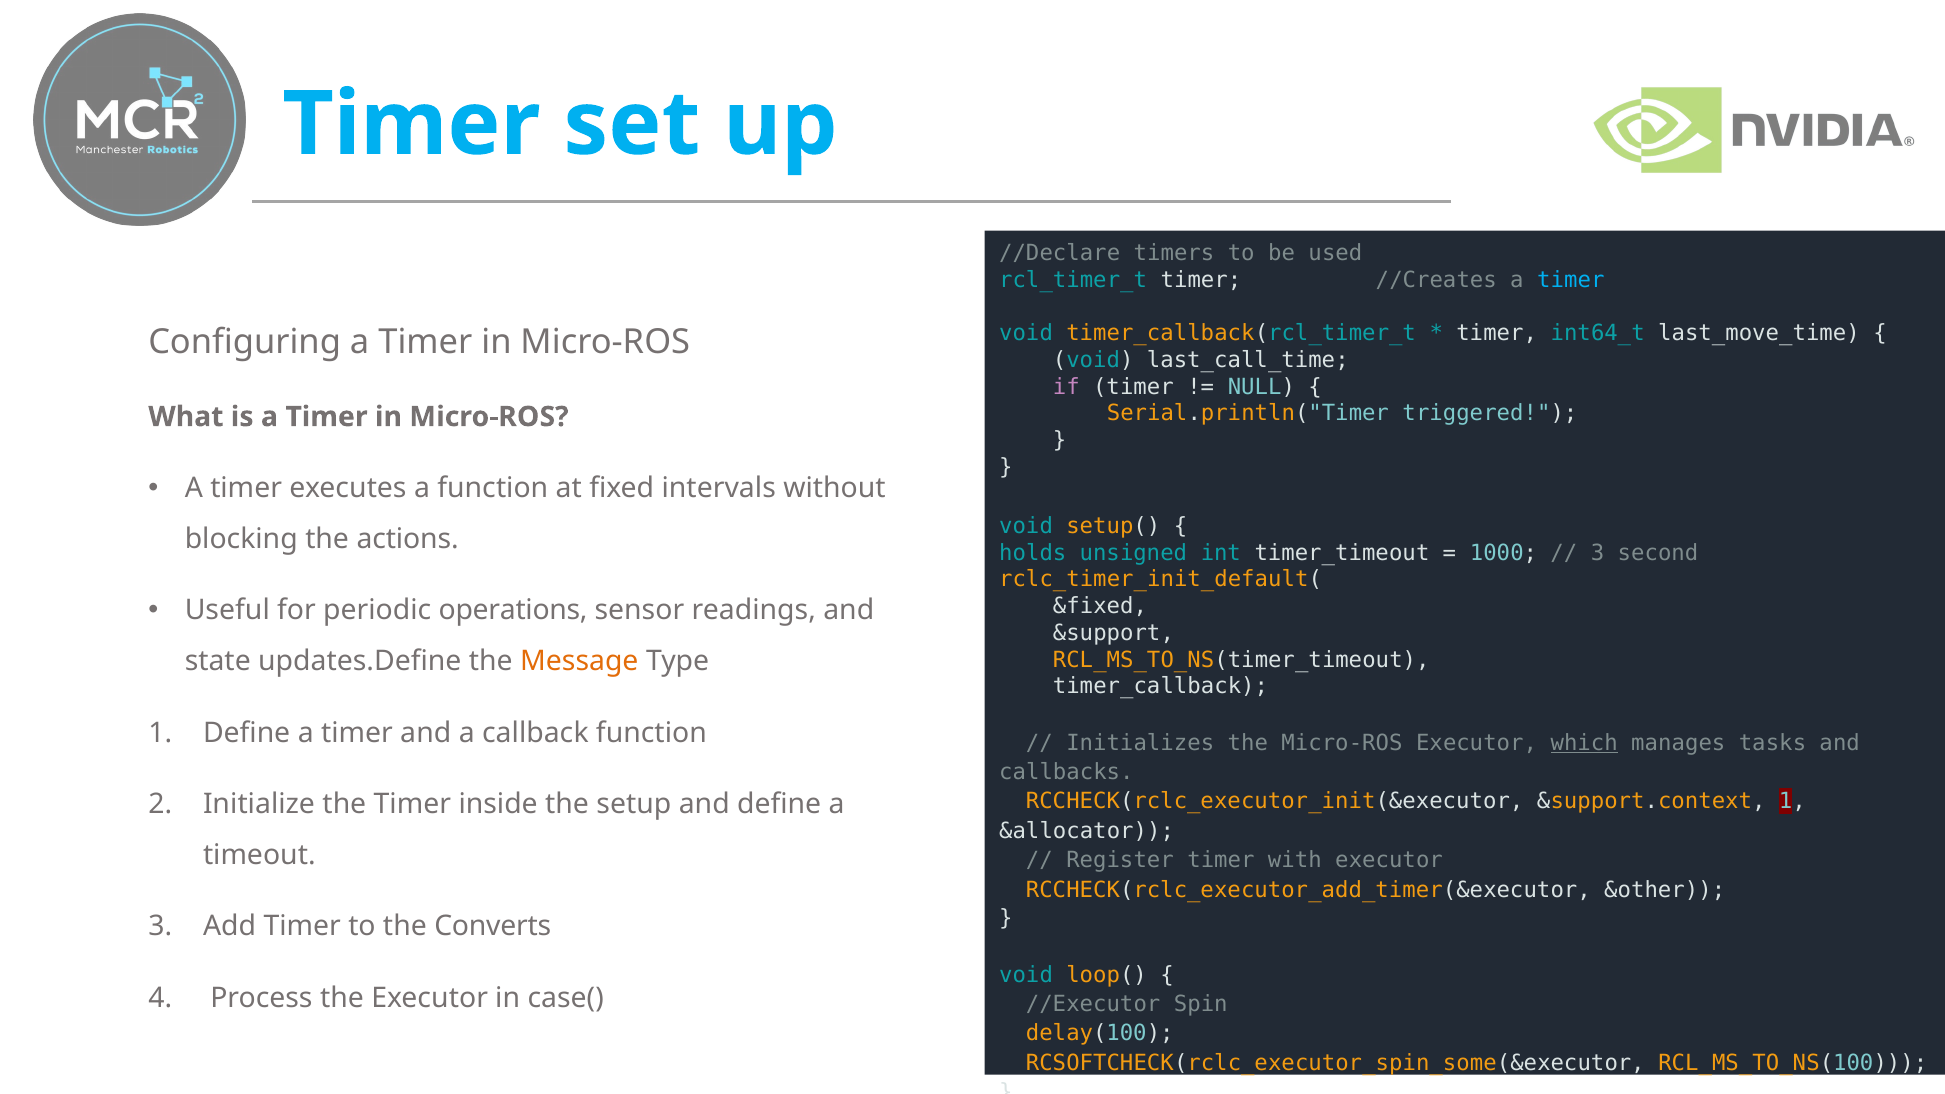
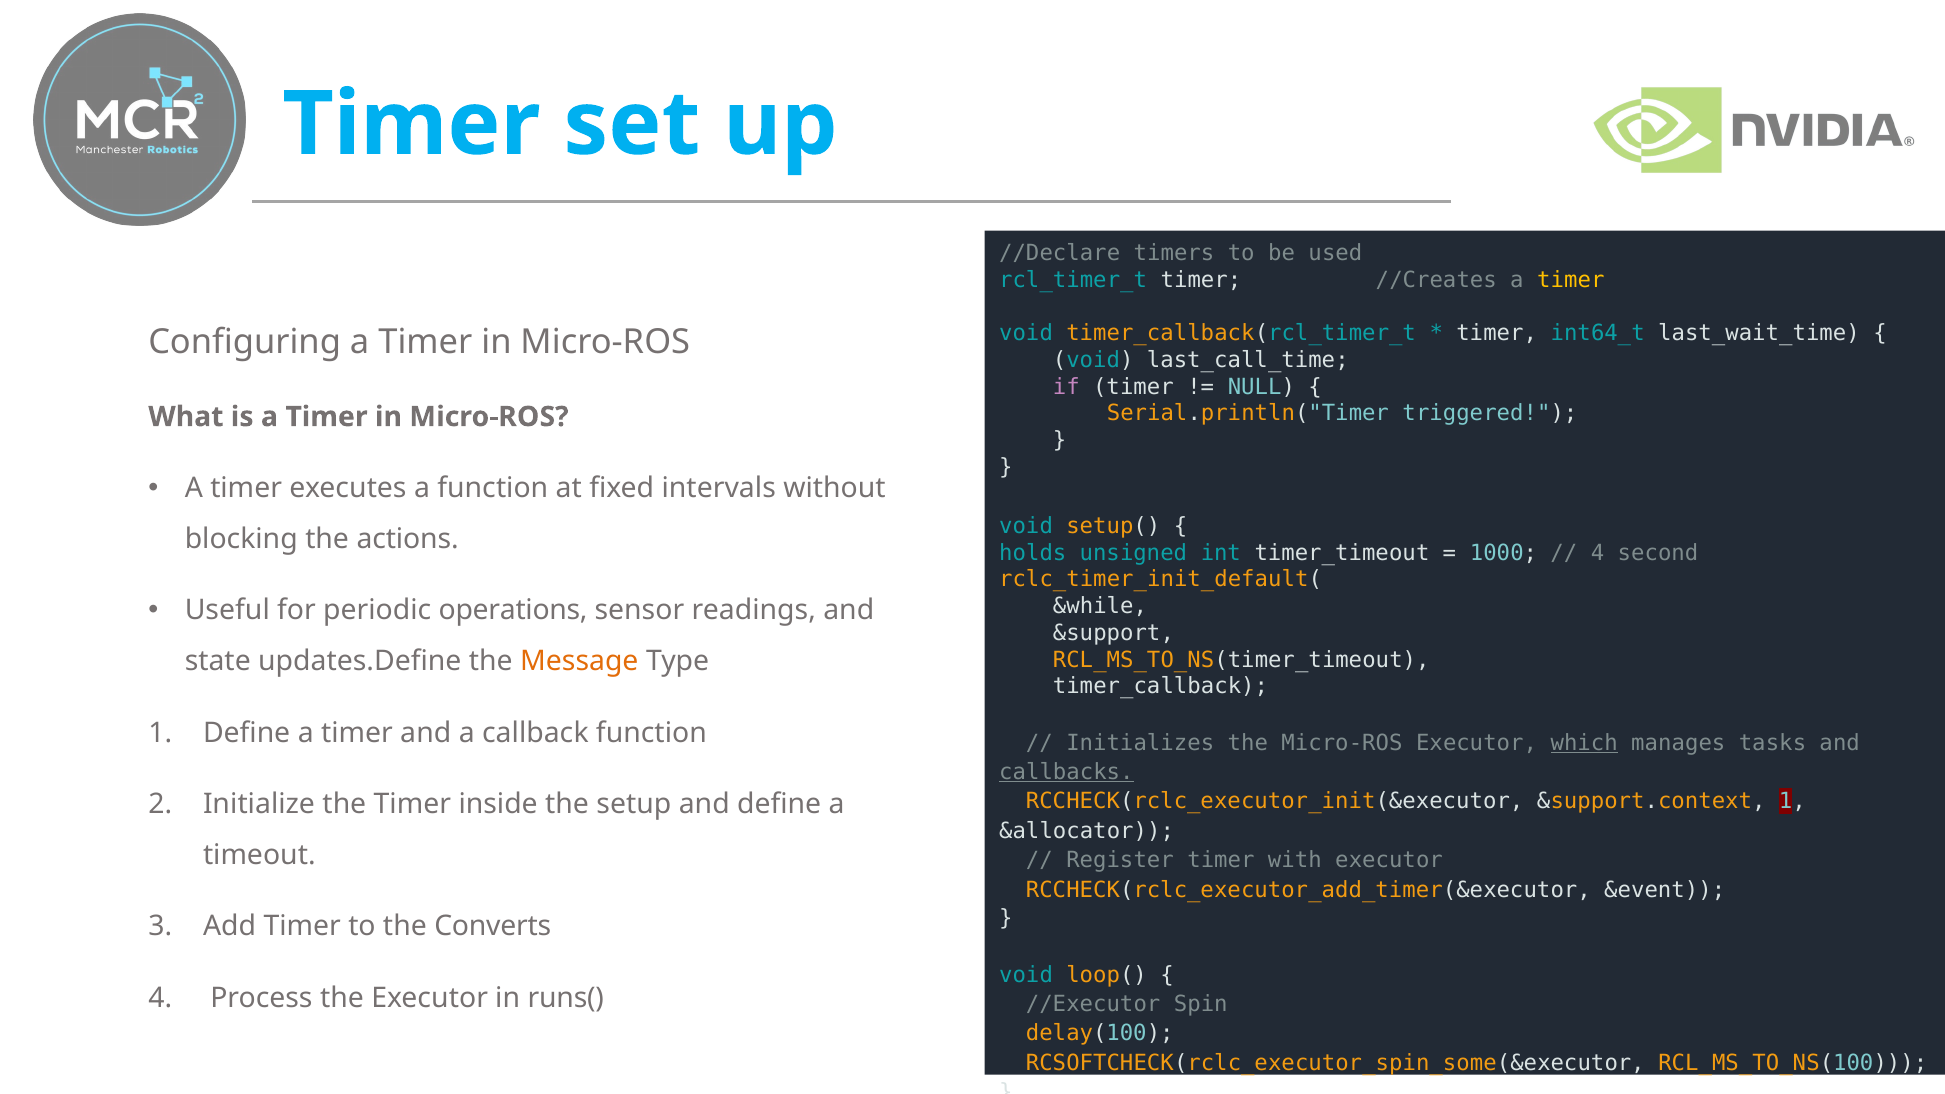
timer colour: light blue -> yellow (1571, 280)
last_move_time: last_move_time -> last_wait_time (1759, 333)
3: 3 -> 4 (1597, 553)
&fixed: &fixed -> &while (1100, 606)
callbacks underline: none -> present (1066, 772)
&other: &other -> &event (1665, 890)
case(: case( -> runs( (566, 998)
